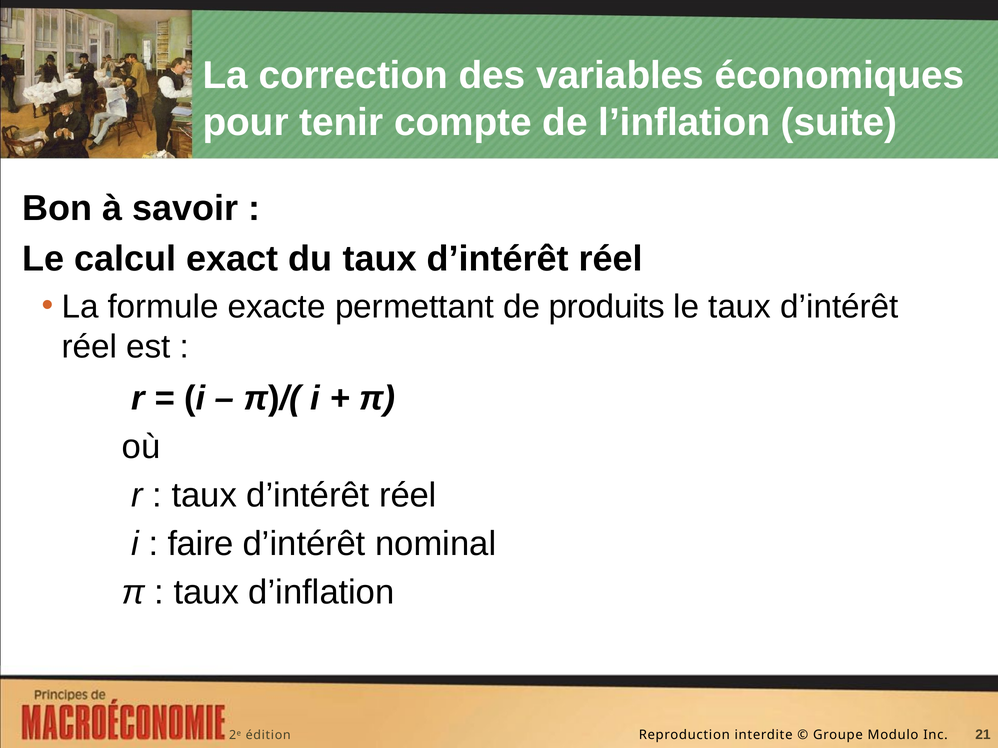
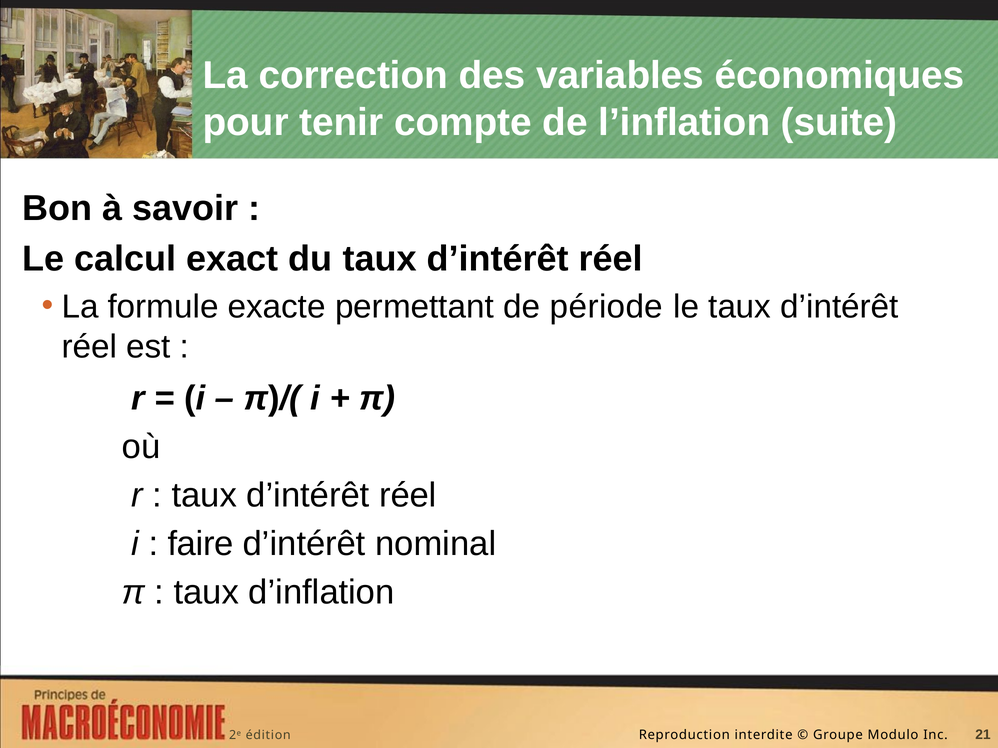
produits: produits -> période (606, 307)
